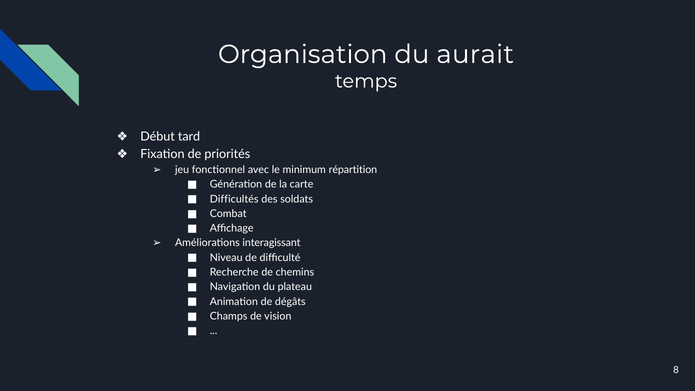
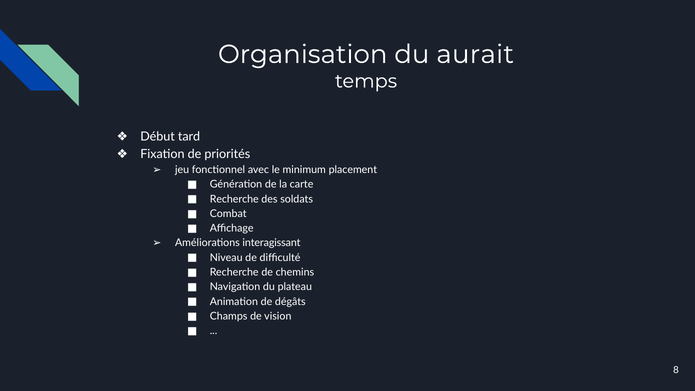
répartition: répartition -> placement (353, 170)
Difficultés: Difficultés -> Recherche (234, 199)
